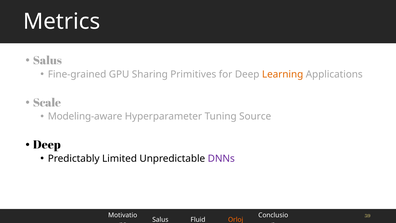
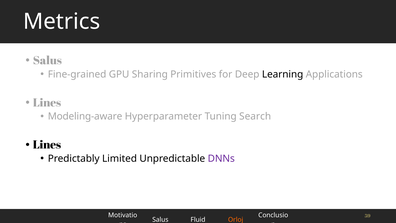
Learning colour: orange -> black (283, 74)
Scale: Scale -> Lines (47, 103)
Source: Source -> Search (255, 116)
Deep: Deep -> Lines (47, 145)
